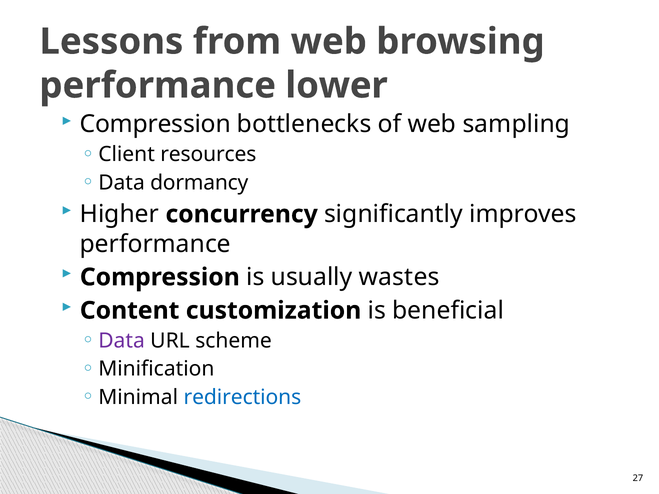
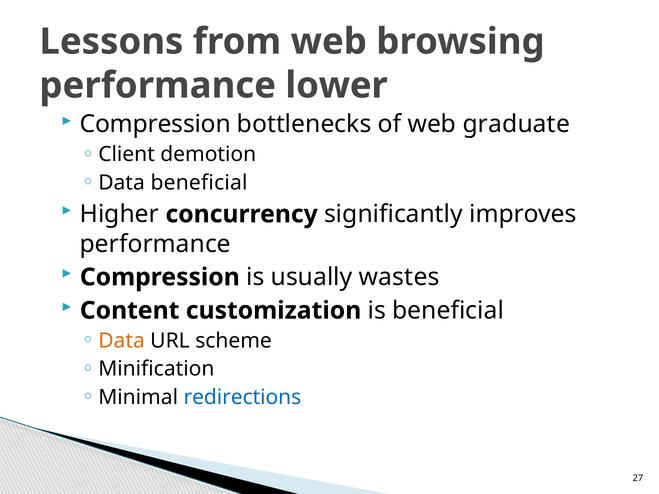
sampling: sampling -> graduate (516, 124)
resources: resources -> demotion (208, 155)
Data dormancy: dormancy -> beneficial (199, 183)
Data colour: purple -> orange (122, 341)
